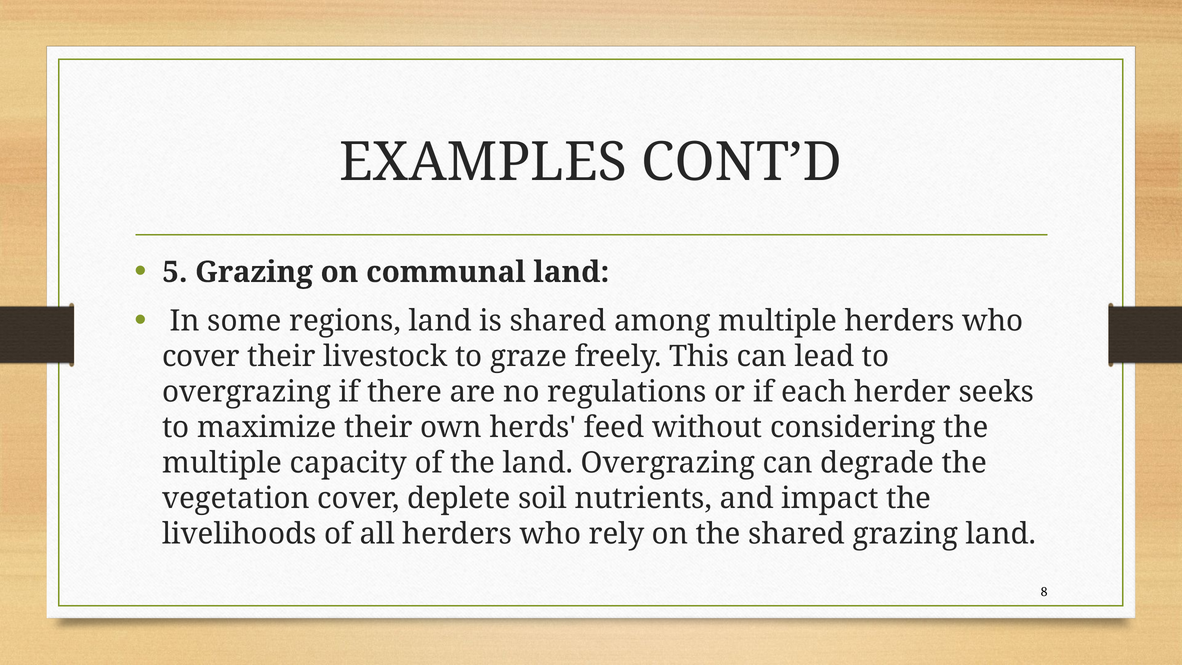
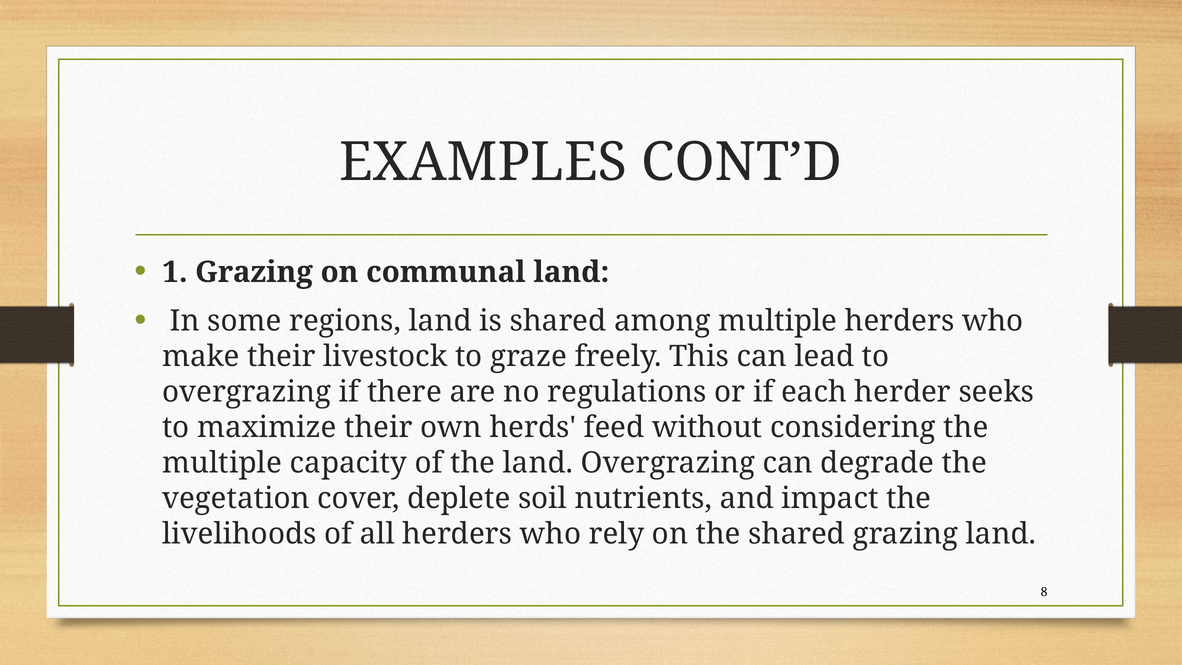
5: 5 -> 1 (175, 272)
cover: cover -> make (201, 356)
